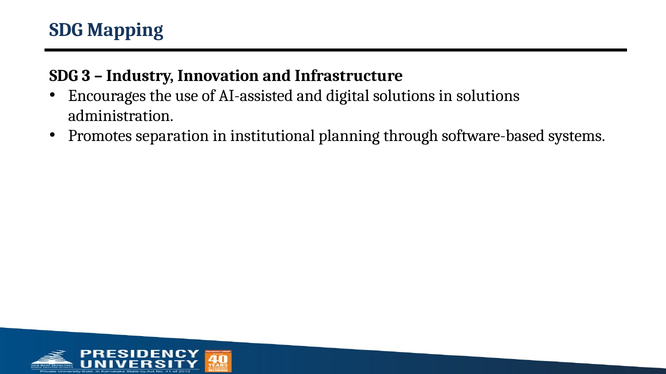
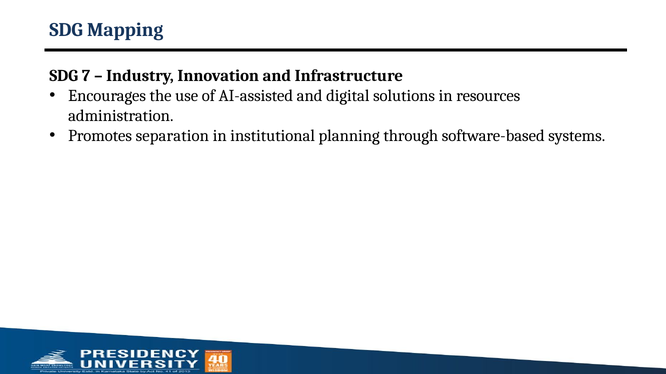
3: 3 -> 7 (86, 76)
in solutions: solutions -> resources (488, 96)
